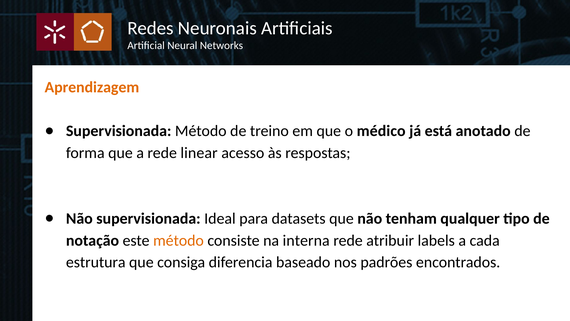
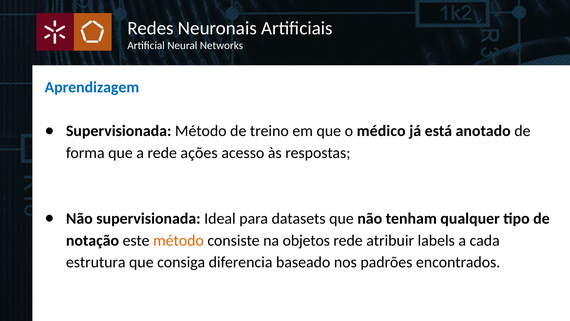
Aprendizagem colour: orange -> blue (92, 87)
linear: linear -> ações (199, 153)
interna: interna -> objetos (306, 240)
